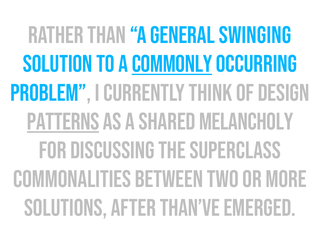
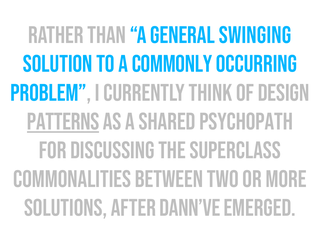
commonly underline: present -> none (172, 64)
melancholy: melancholy -> psychopath (246, 122)
than’ve: than’ve -> dann’ve (190, 208)
